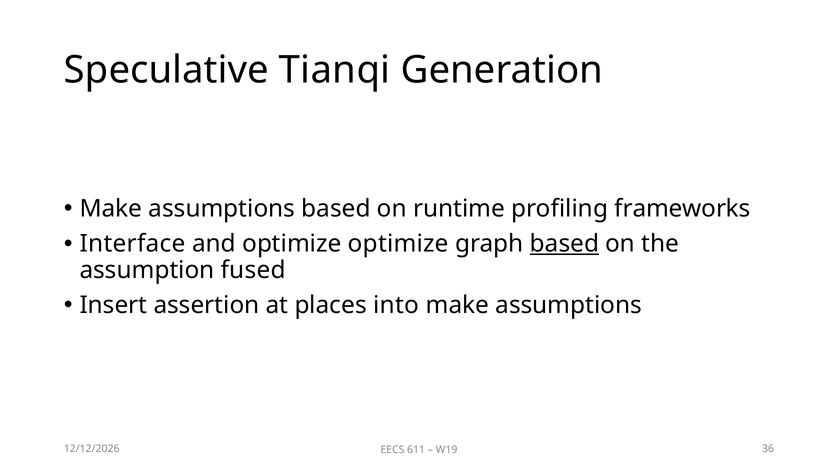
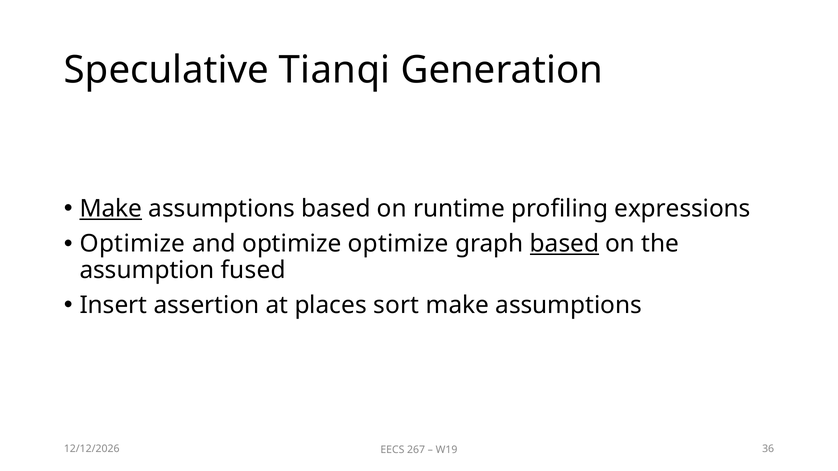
Make underline: none -> present (111, 209)
frameworks: frameworks -> expressions (682, 209)
Interface: Interface -> Optimize (133, 244)
into: into -> sort (396, 306)
611: 611 -> 267 (416, 450)
